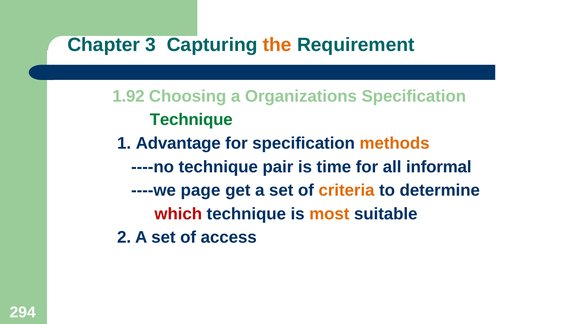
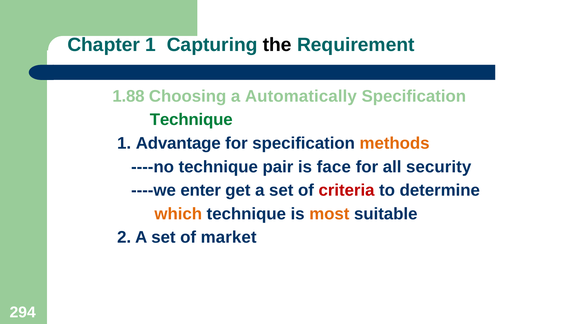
Chapter 3: 3 -> 1 (151, 45)
the colour: orange -> black (277, 45)
1.92: 1.92 -> 1.88 (128, 96)
Organizations: Organizations -> Automatically (301, 96)
time: time -> face (334, 167)
informal: informal -> security (439, 167)
page: page -> enter (201, 191)
criteria colour: orange -> red (347, 191)
which colour: red -> orange (178, 214)
access: access -> market (229, 238)
